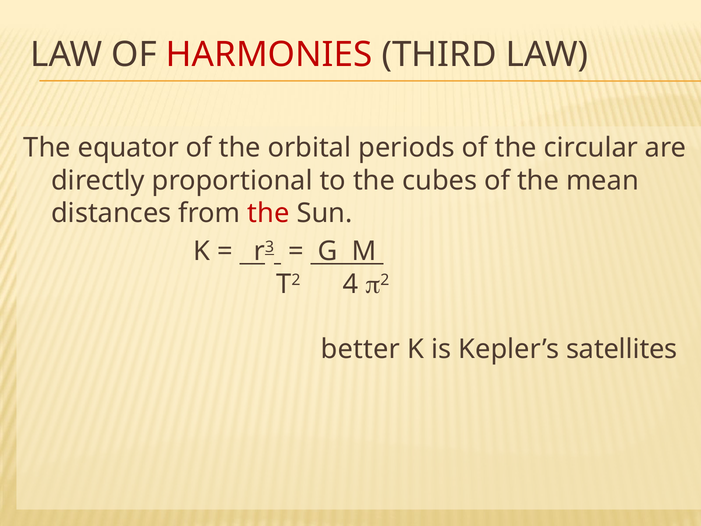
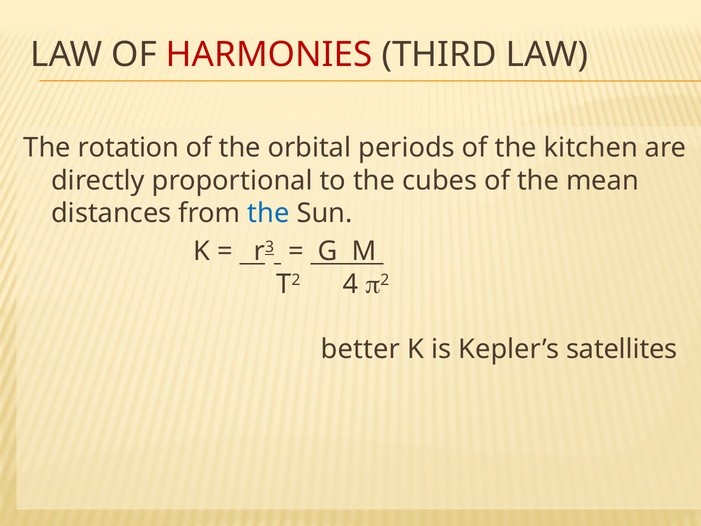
equator: equator -> rotation (128, 148)
circular: circular -> kitchen (591, 148)
the colour: red -> blue (269, 213)
